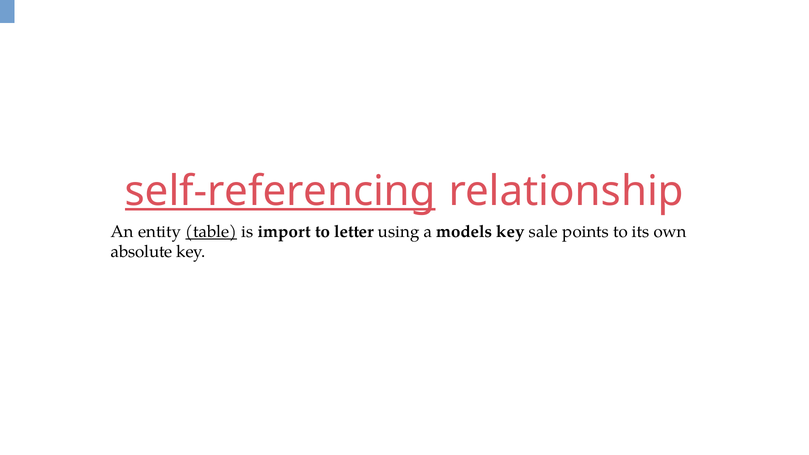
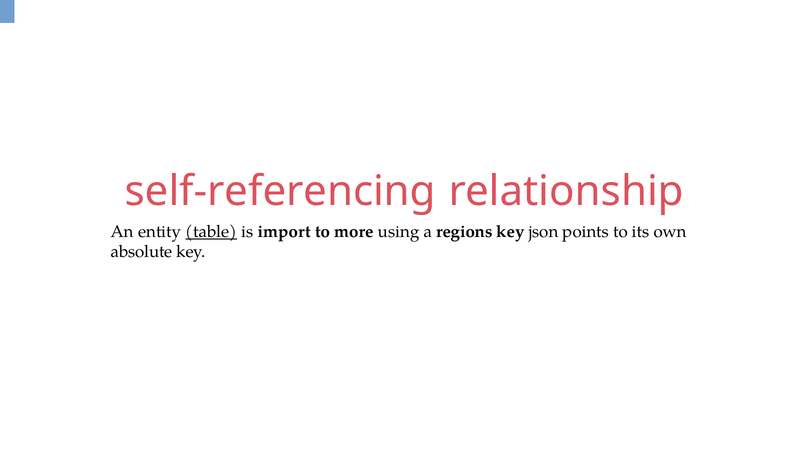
self-referencing underline: present -> none (280, 191)
letter: letter -> more (354, 232)
models: models -> regions (464, 232)
sale: sale -> json (543, 232)
